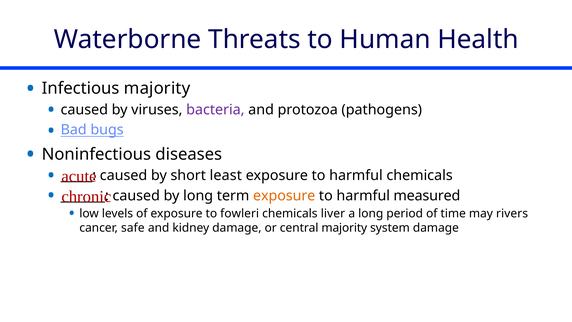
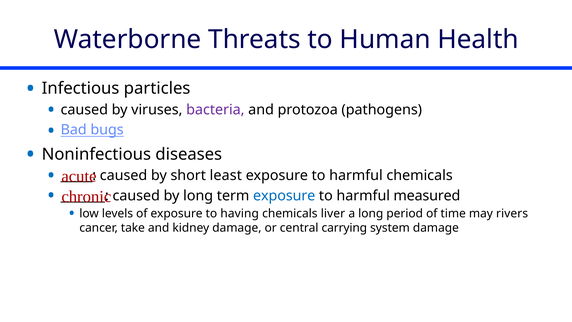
Infectious majority: majority -> particles (157, 88)
exposure colour: orange -> blue (284, 195)
fowleri: fowleri -> having (240, 213)
safe: safe -> take (133, 228)
central majority: majority -> carrying (344, 228)
